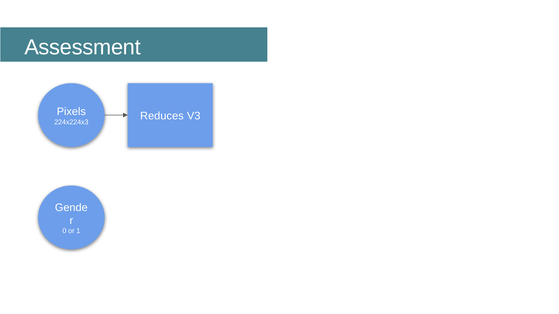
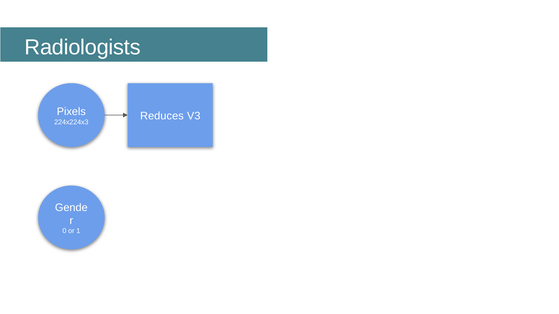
Assessment: Assessment -> Radiologists (83, 47)
